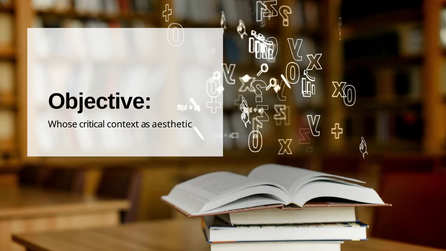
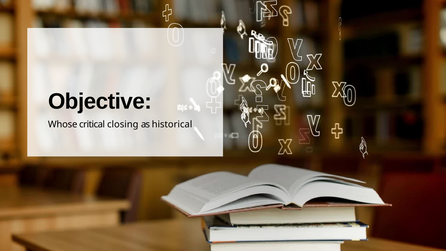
context: context -> closing (123, 124)
aesthetic: aesthetic -> historical (172, 124)
